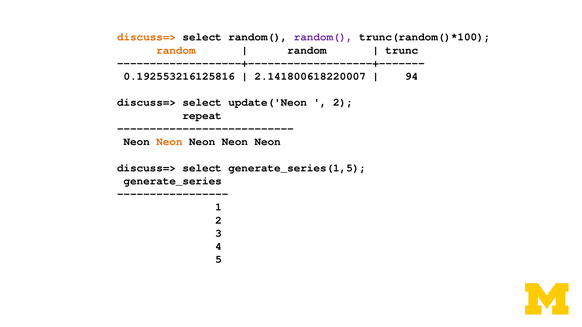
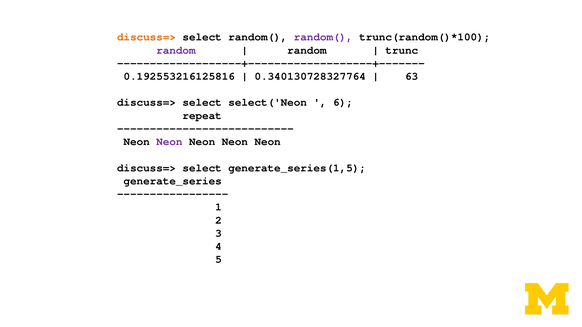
random colour: orange -> purple (176, 50)
2.141800618220007: 2.141800618220007 -> 0.340130728327764 (310, 76)
94: 94 -> 63 (412, 76)
update('Neon: update('Neon -> select('Neon (268, 103)
2: 2 -> 6 (343, 103)
Neon colour: orange -> purple (169, 142)
